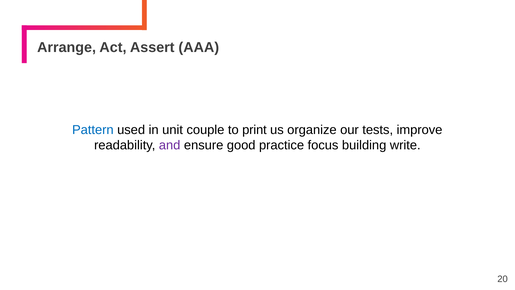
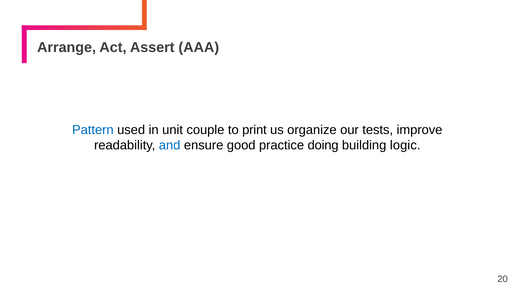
and colour: purple -> blue (170, 145)
focus: focus -> doing (323, 145)
write: write -> logic (405, 145)
